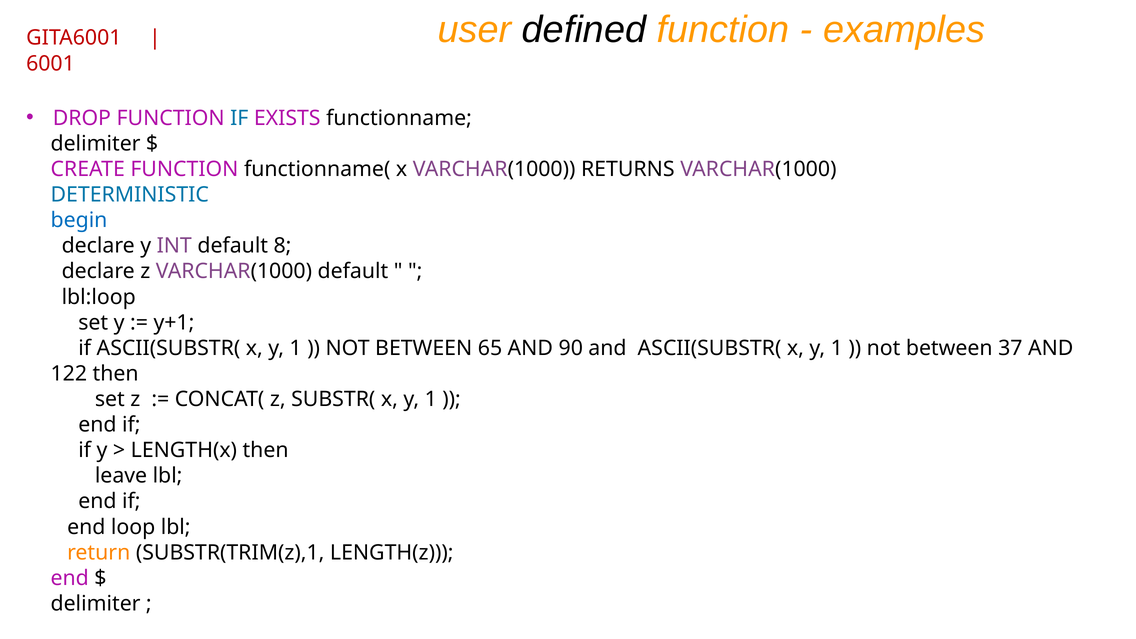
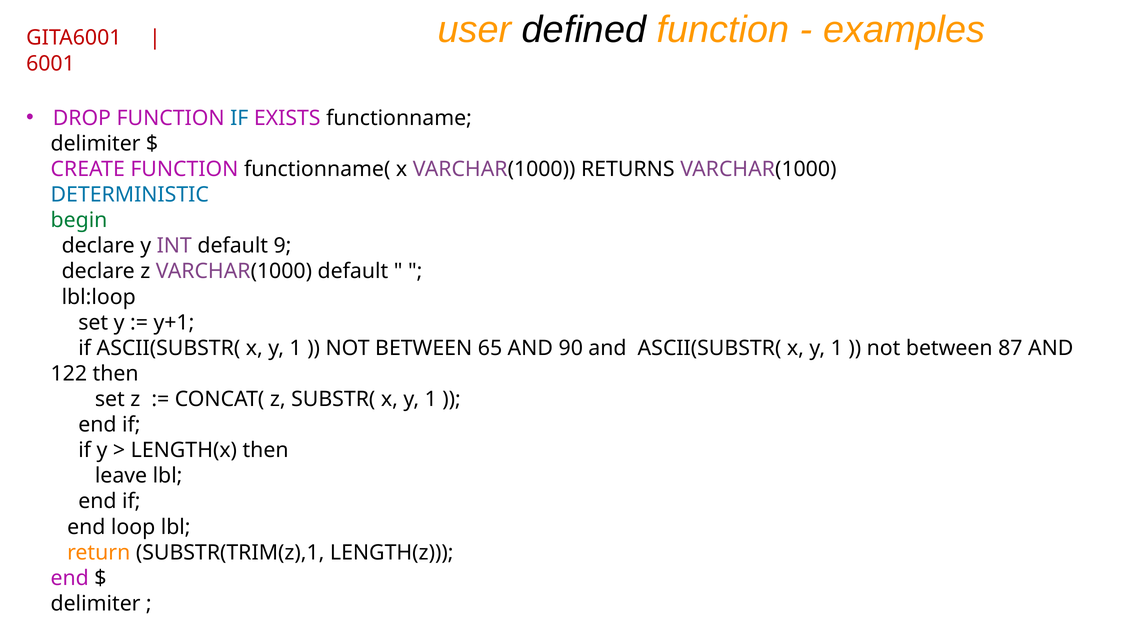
begin colour: blue -> green (79, 220)
8: 8 -> 9 (283, 246)
37: 37 -> 87 (1010, 348)
